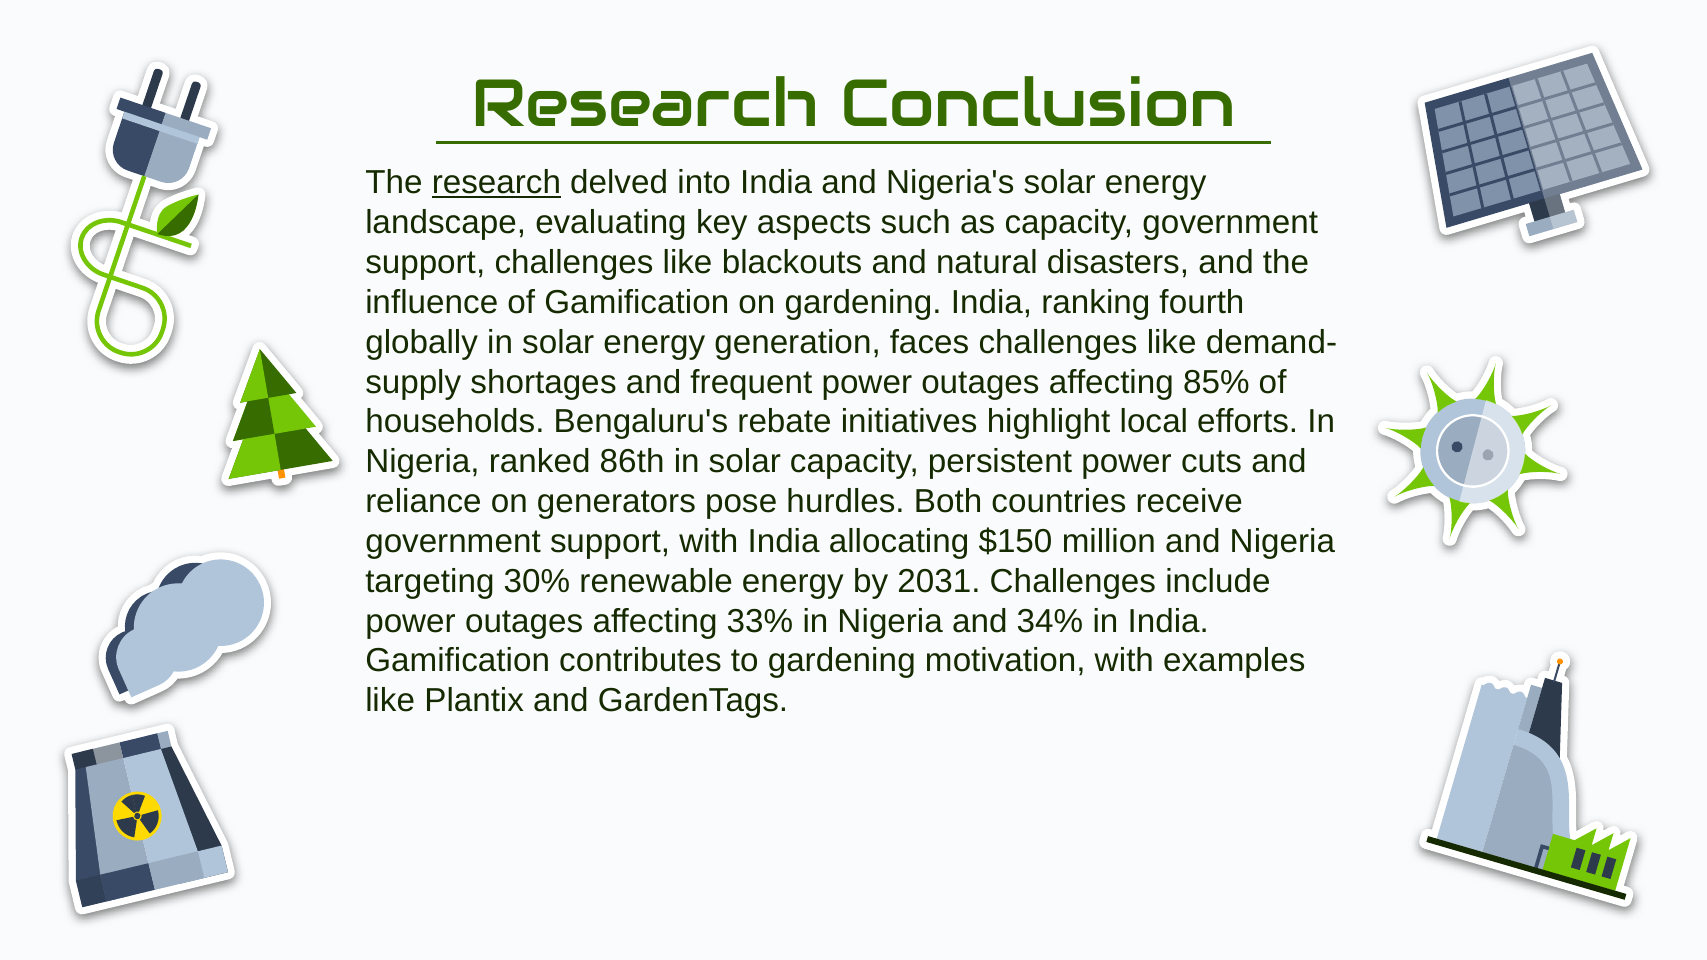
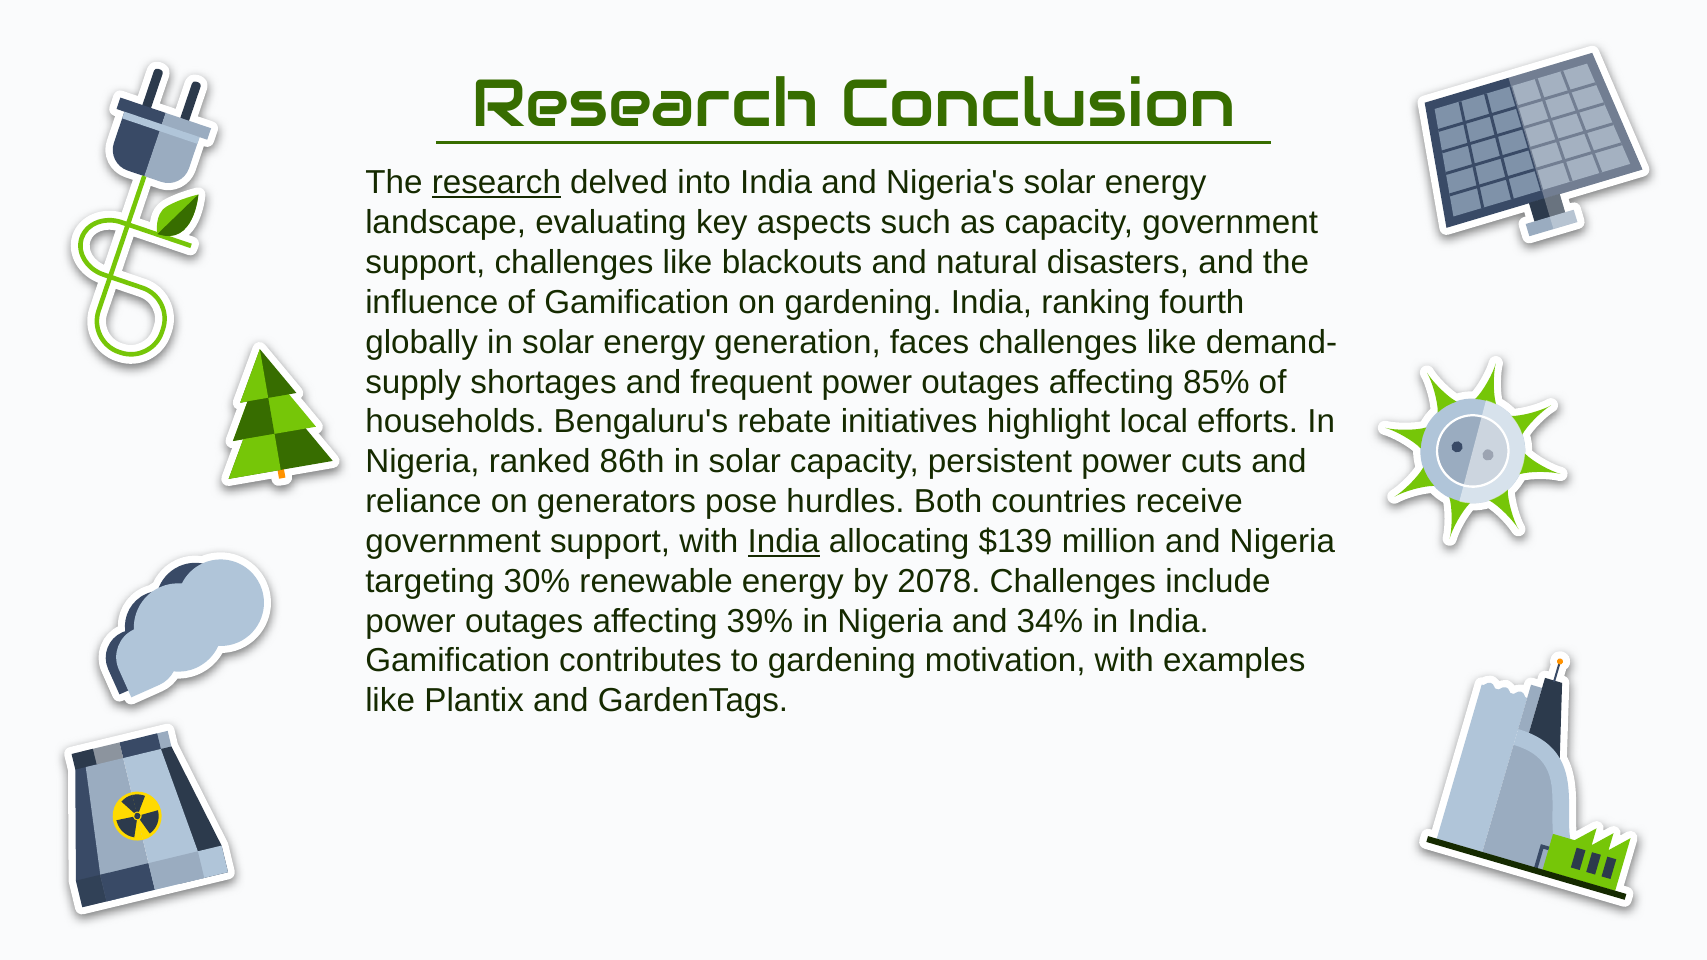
India underline: none -> present (784, 542)
$150: $150 -> $139 (1015, 542)
2031: 2031 -> 2078 (939, 581)
33%: 33% -> 39% (760, 621)
